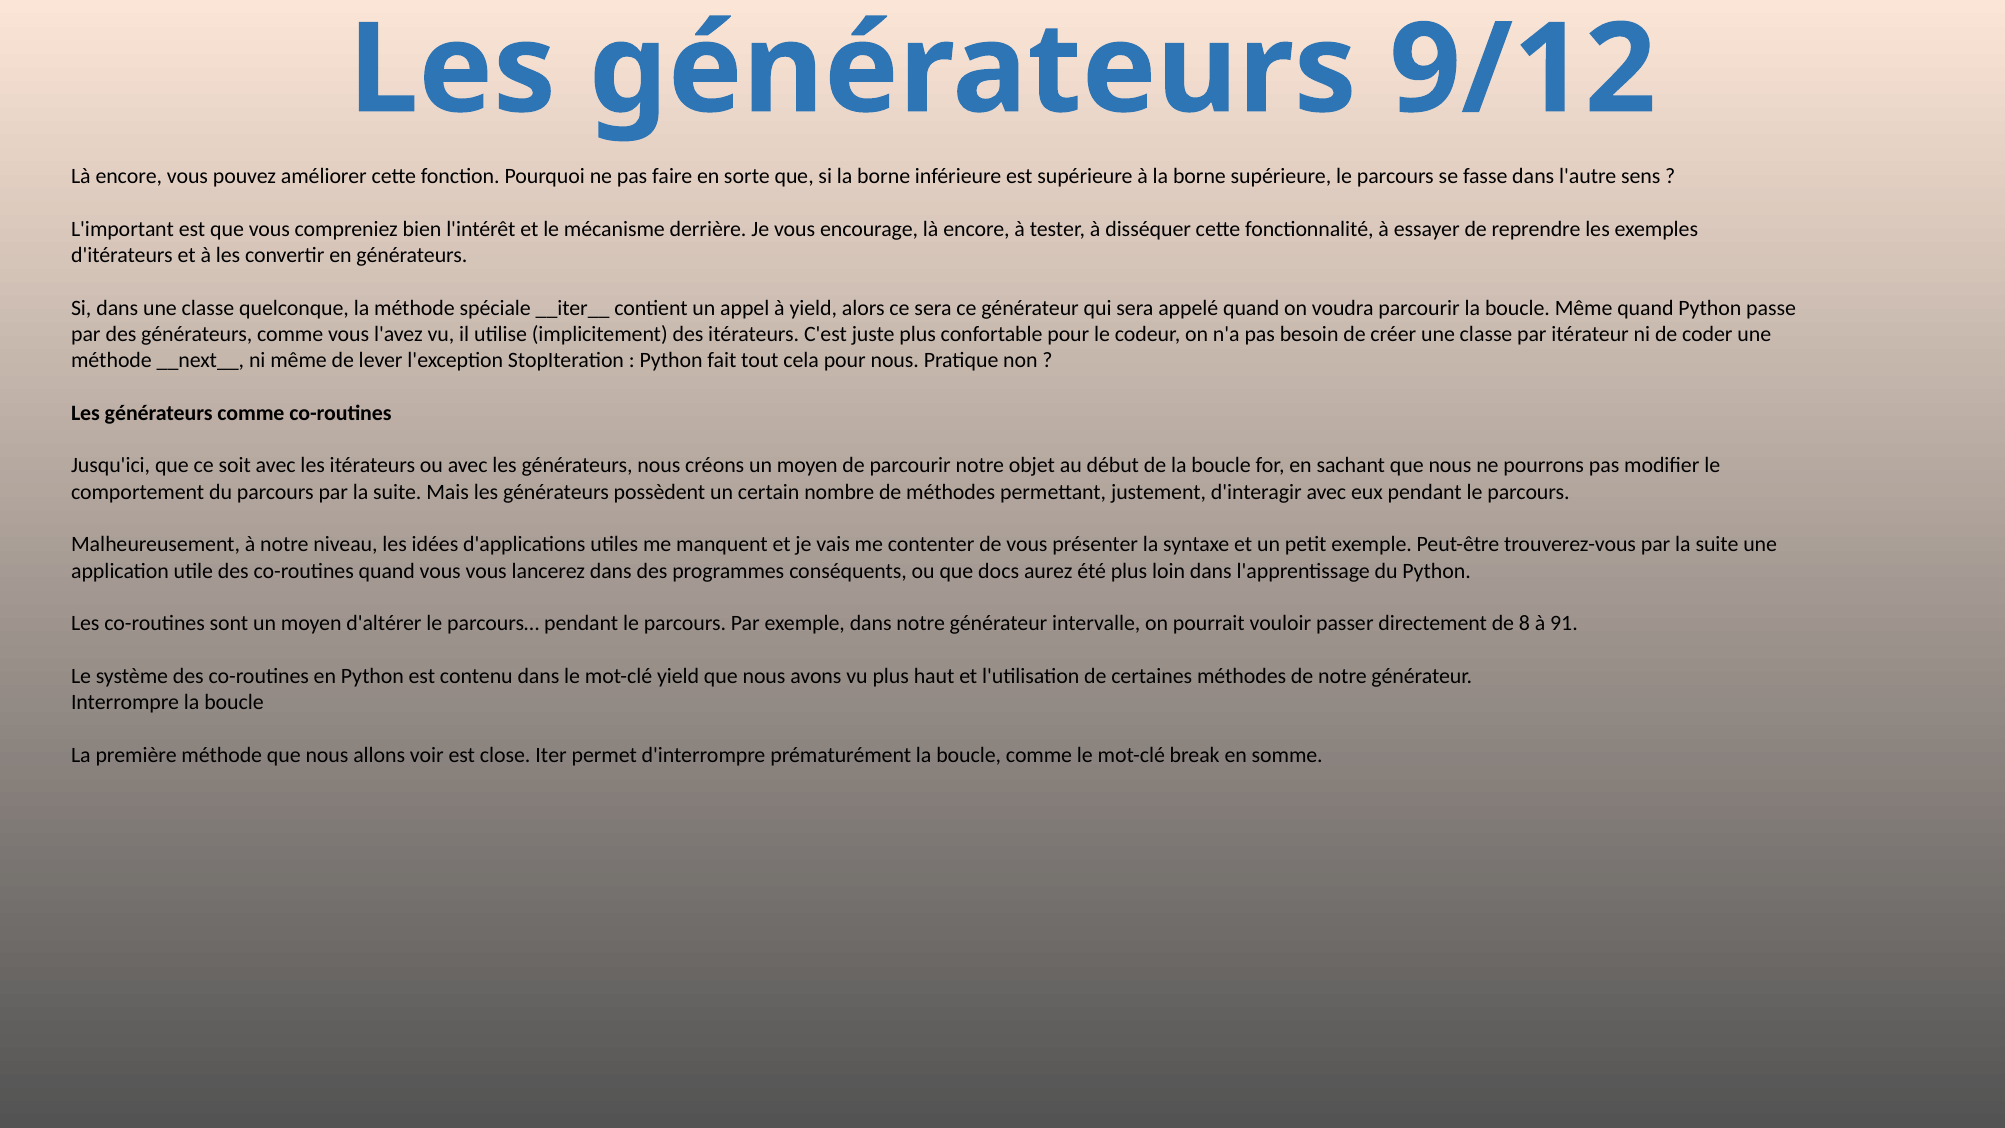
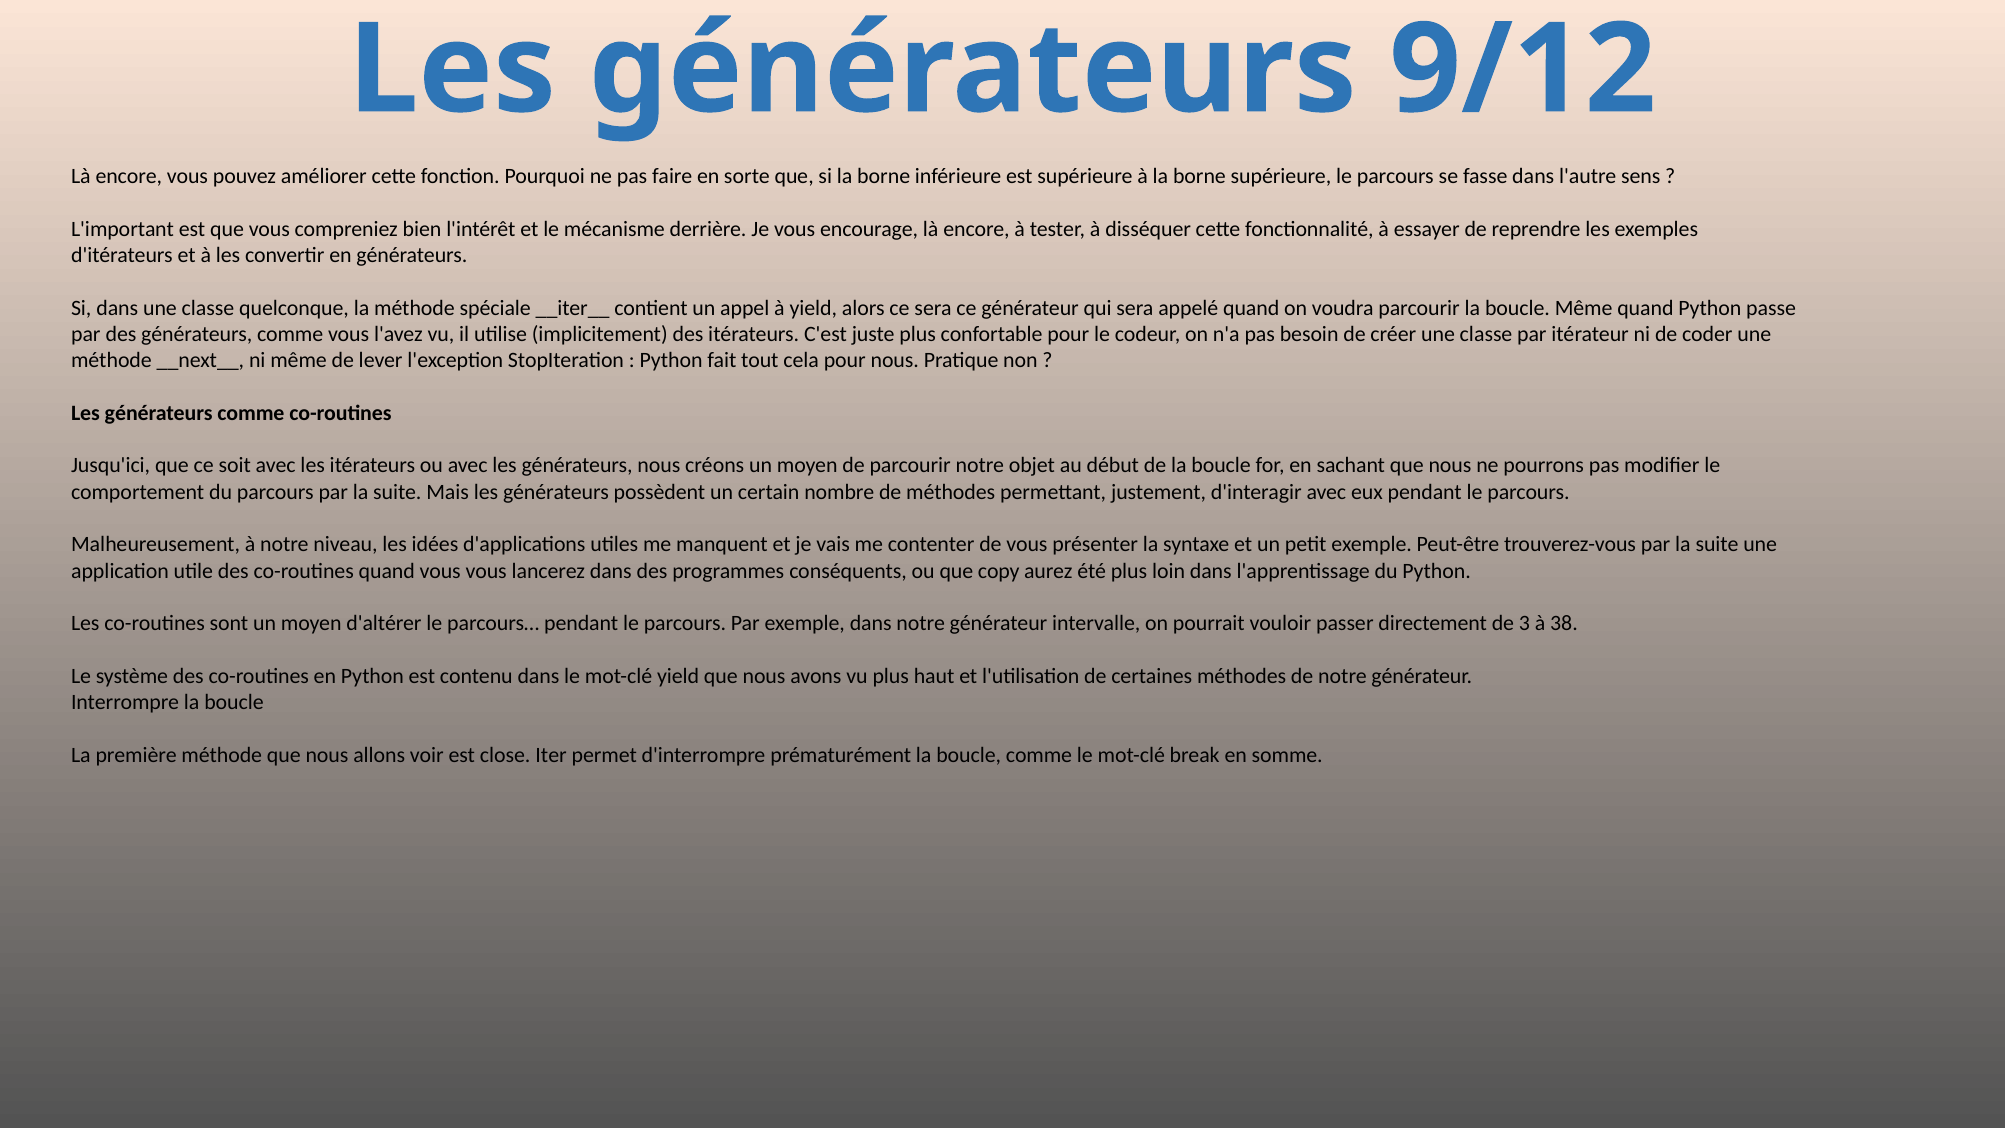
docs: docs -> copy (999, 571)
8: 8 -> 3 (1524, 623)
91: 91 -> 38 (1564, 623)
